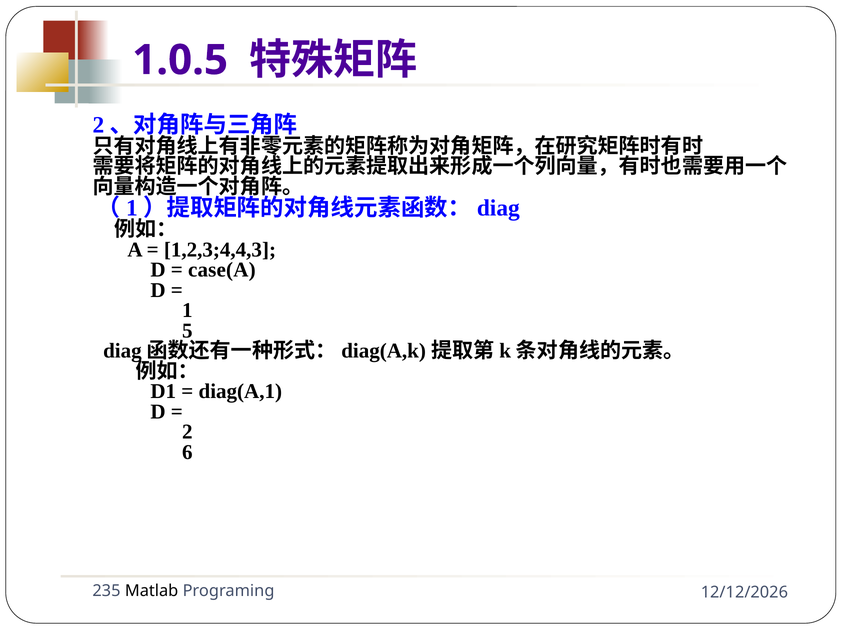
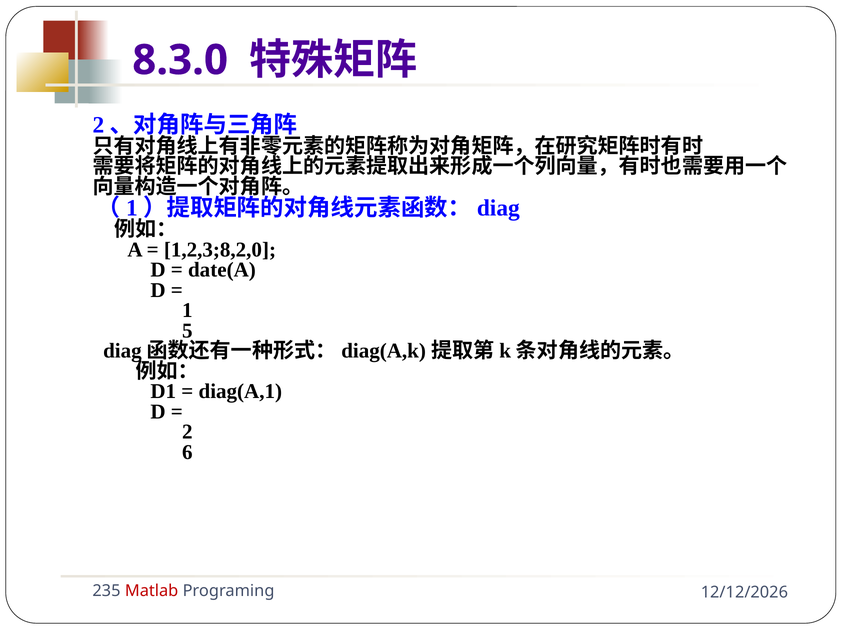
1.0.5: 1.0.5 -> 8.3.0 (180, 60)
1,2,3;4,4,3: 1,2,3;4,4,3 -> 1,2,3;8,2,0 (220, 249)
case(A: case(A -> date(A (222, 270)
Matlab colour: black -> red (152, 590)
